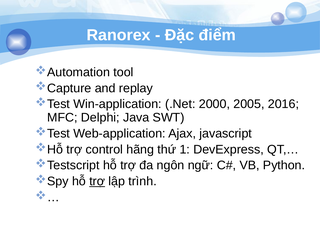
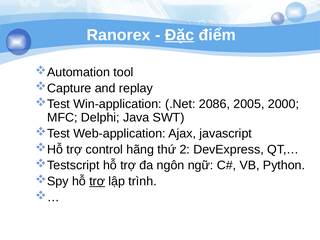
Đặc underline: none -> present (179, 35)
2000: 2000 -> 2086 (214, 104)
2016: 2016 -> 2000 (283, 104)
1: 1 -> 2 (185, 149)
